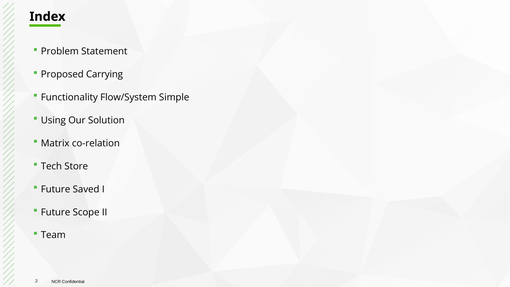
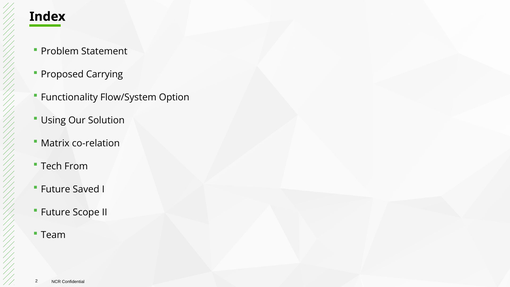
Simple: Simple -> Option (174, 97)
Store: Store -> From (76, 166)
